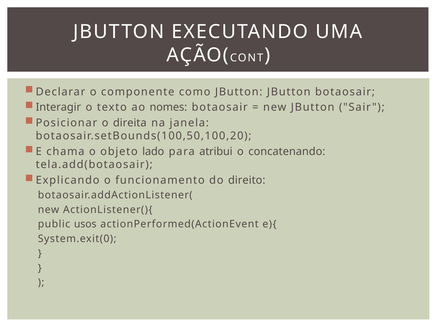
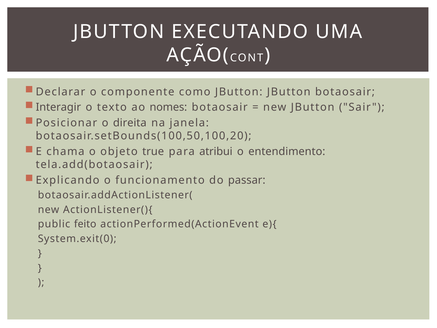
lado: lado -> true (153, 151)
concatenando: concatenando -> entendimento (287, 151)
direito: direito -> passar (247, 180)
usos: usos -> feito (85, 224)
